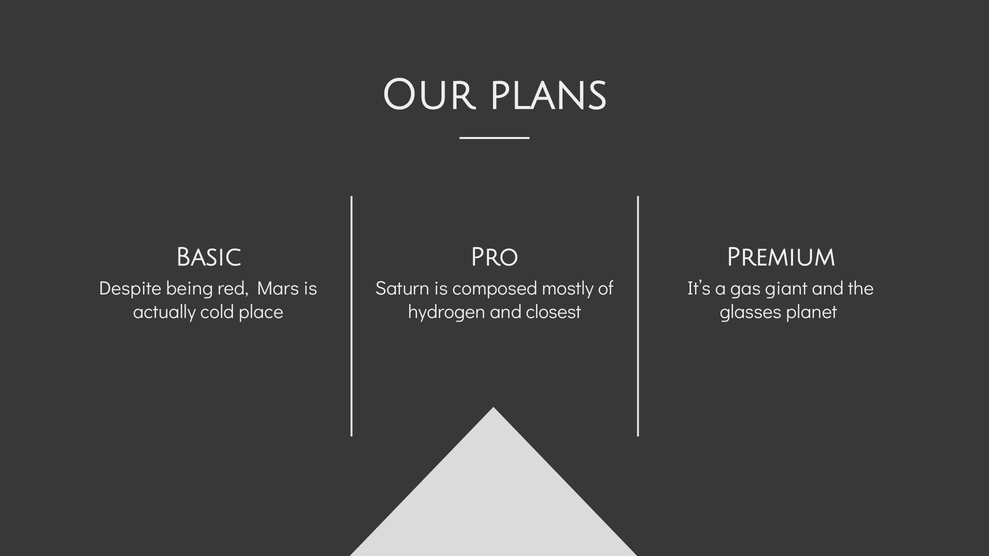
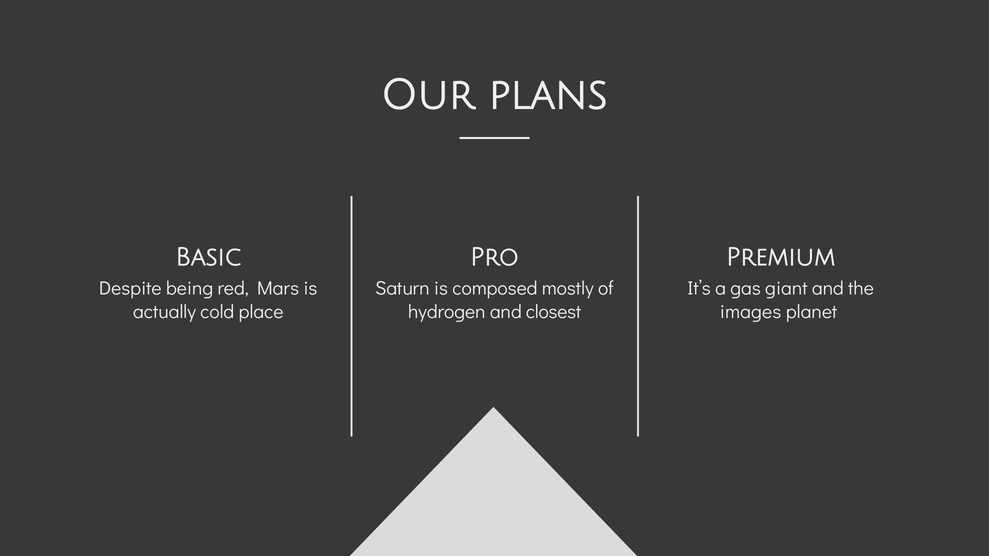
glasses: glasses -> images (751, 312)
